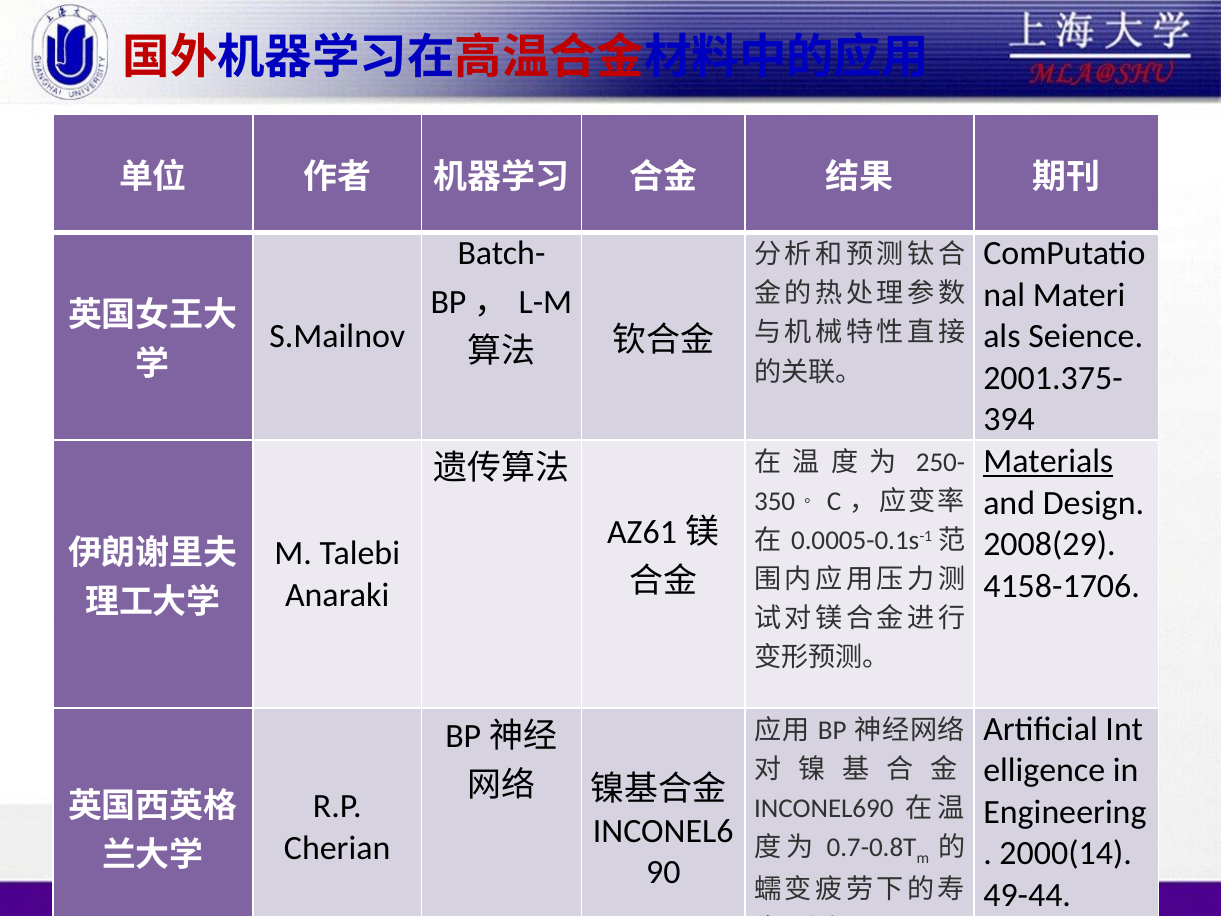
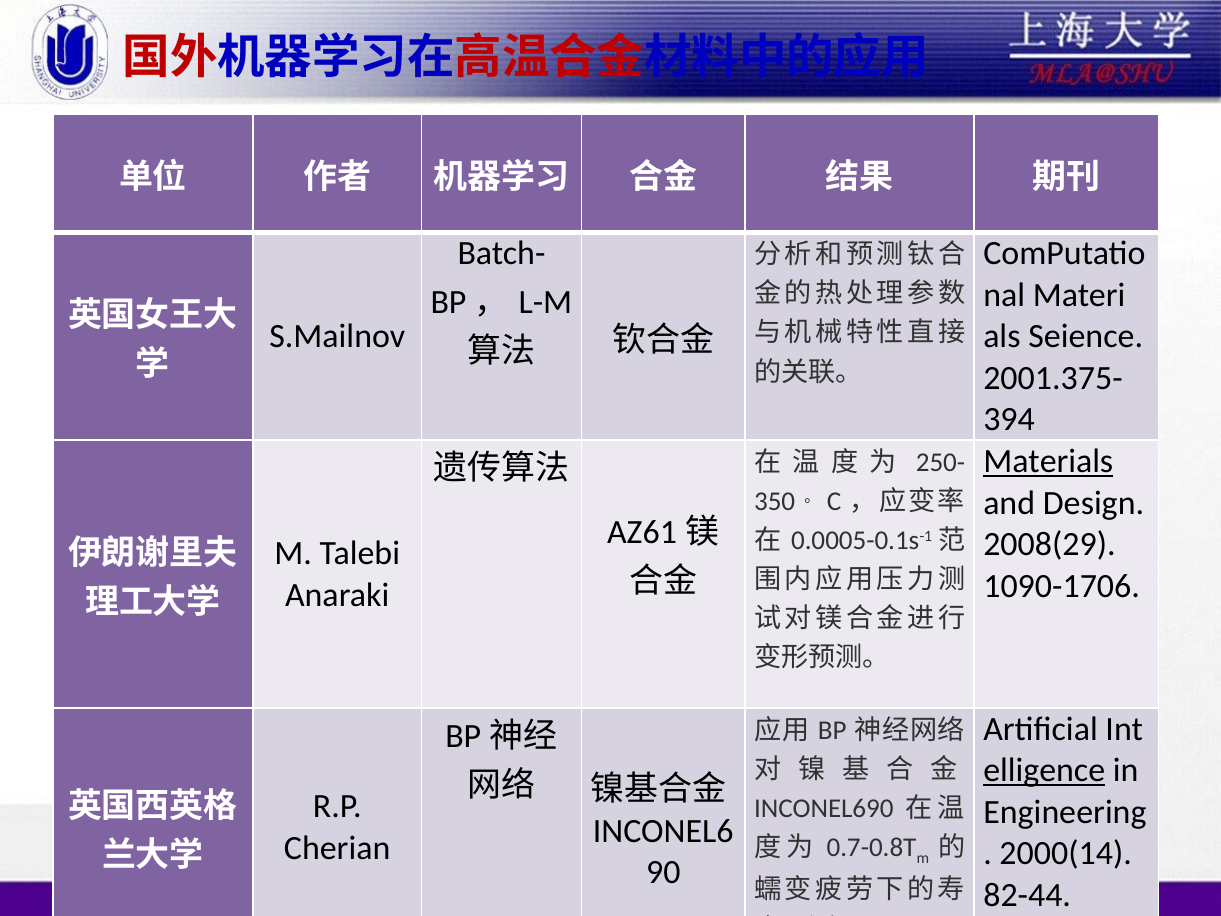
4158-1706: 4158-1706 -> 1090-1706 (1062, 586)
elligence underline: none -> present (1044, 770)
49-44: 49-44 -> 82-44 (1027, 895)
